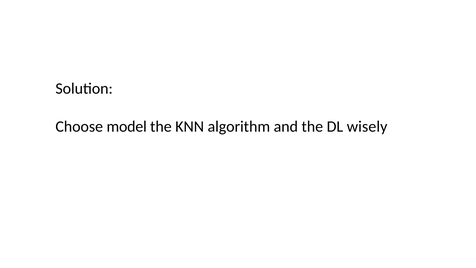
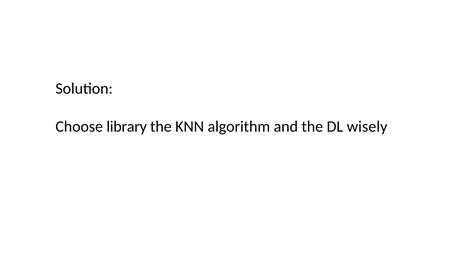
model: model -> library (127, 127)
